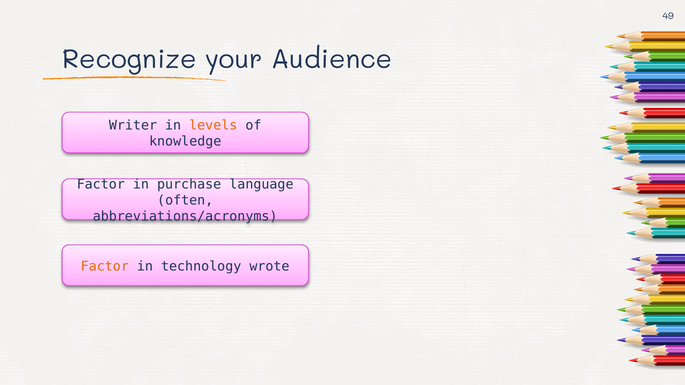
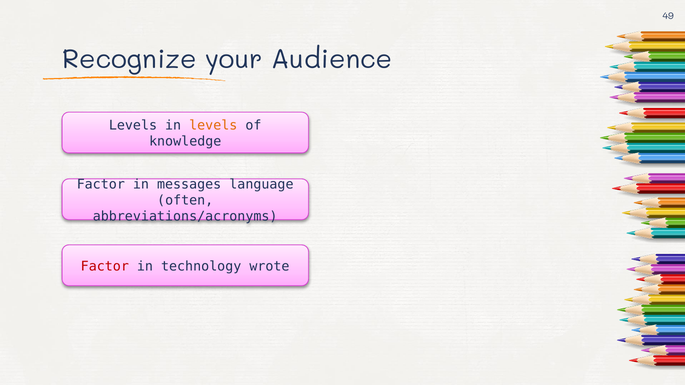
Writer: Writer -> Levels (133, 126)
purchase: purchase -> messages (189, 184)
Factor colour: orange -> red (105, 266)
